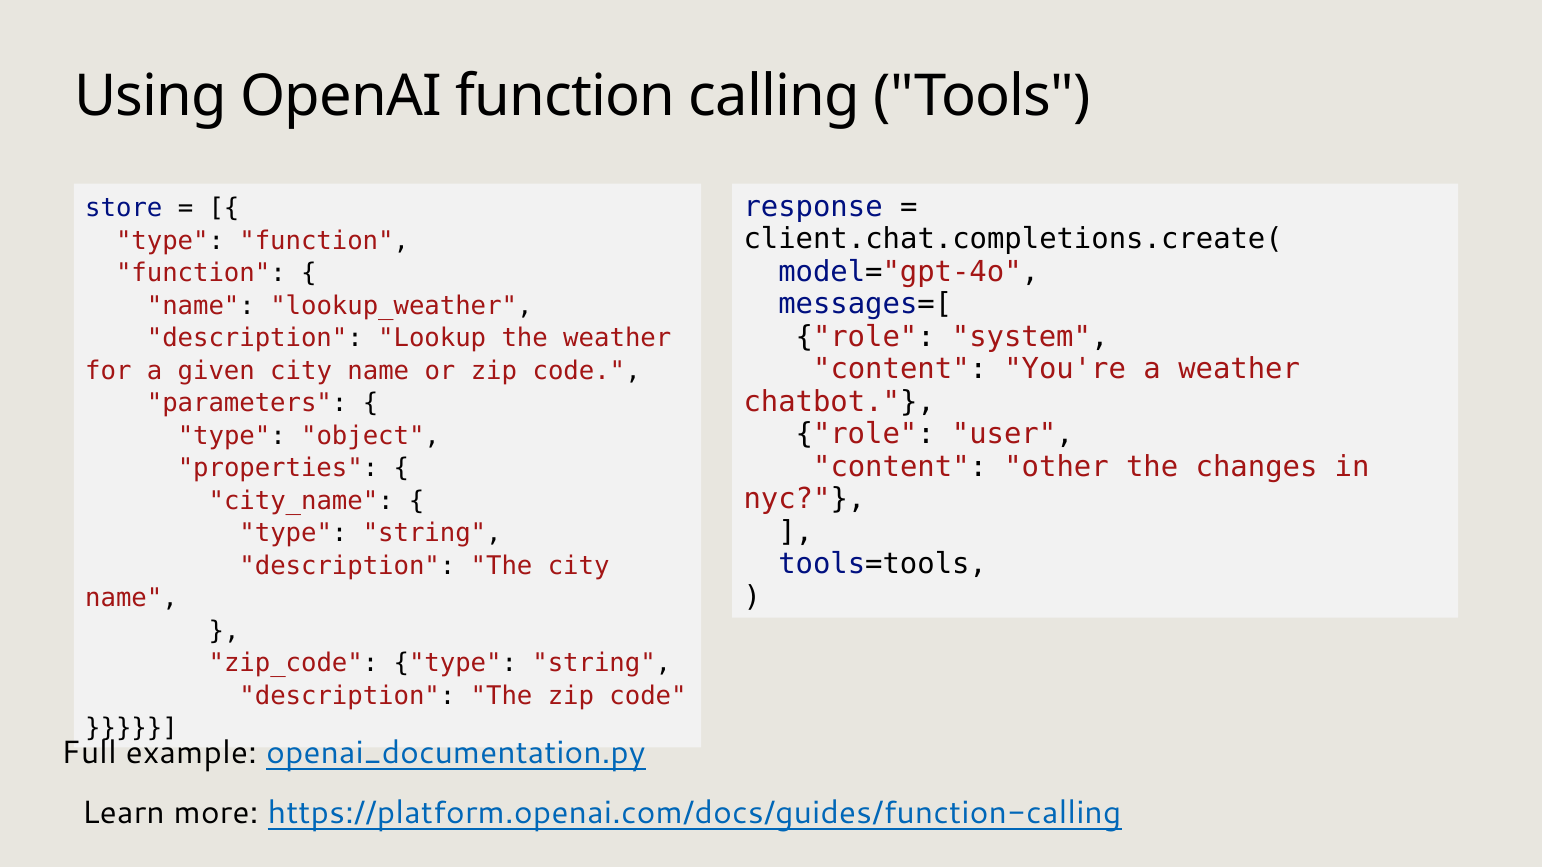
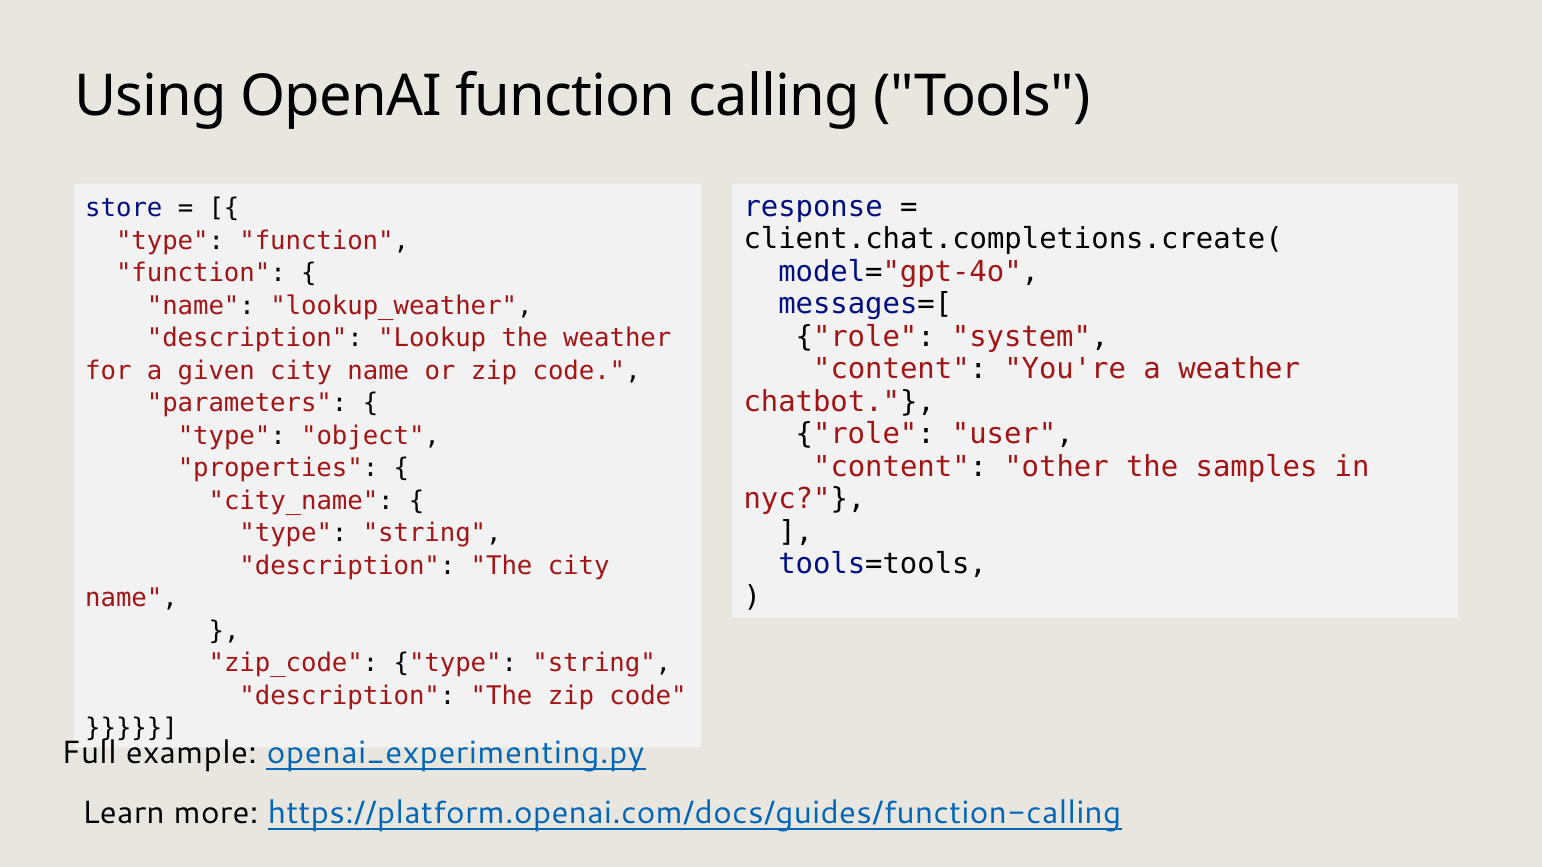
changes: changes -> samples (1257, 467)
openai_documentation.py: openai_documentation.py -> openai_experimenting.py (456, 753)
